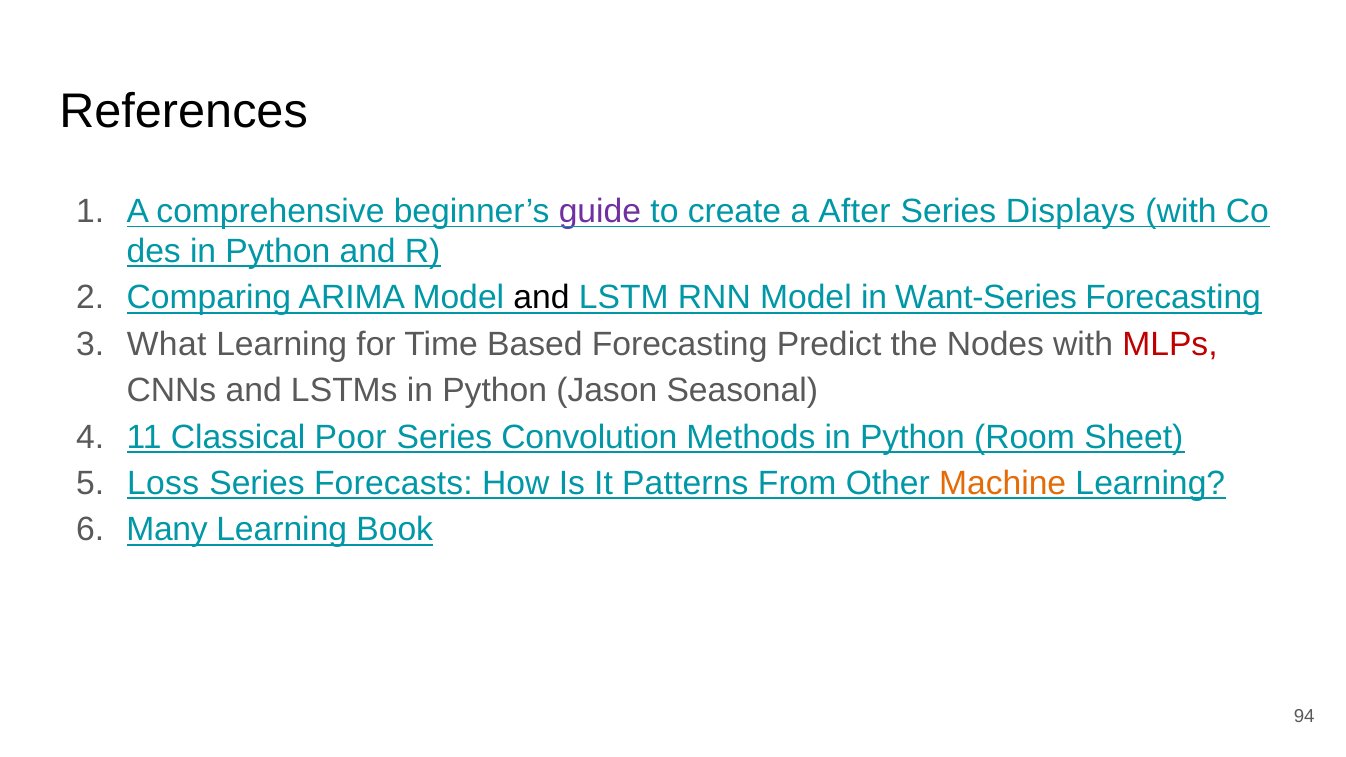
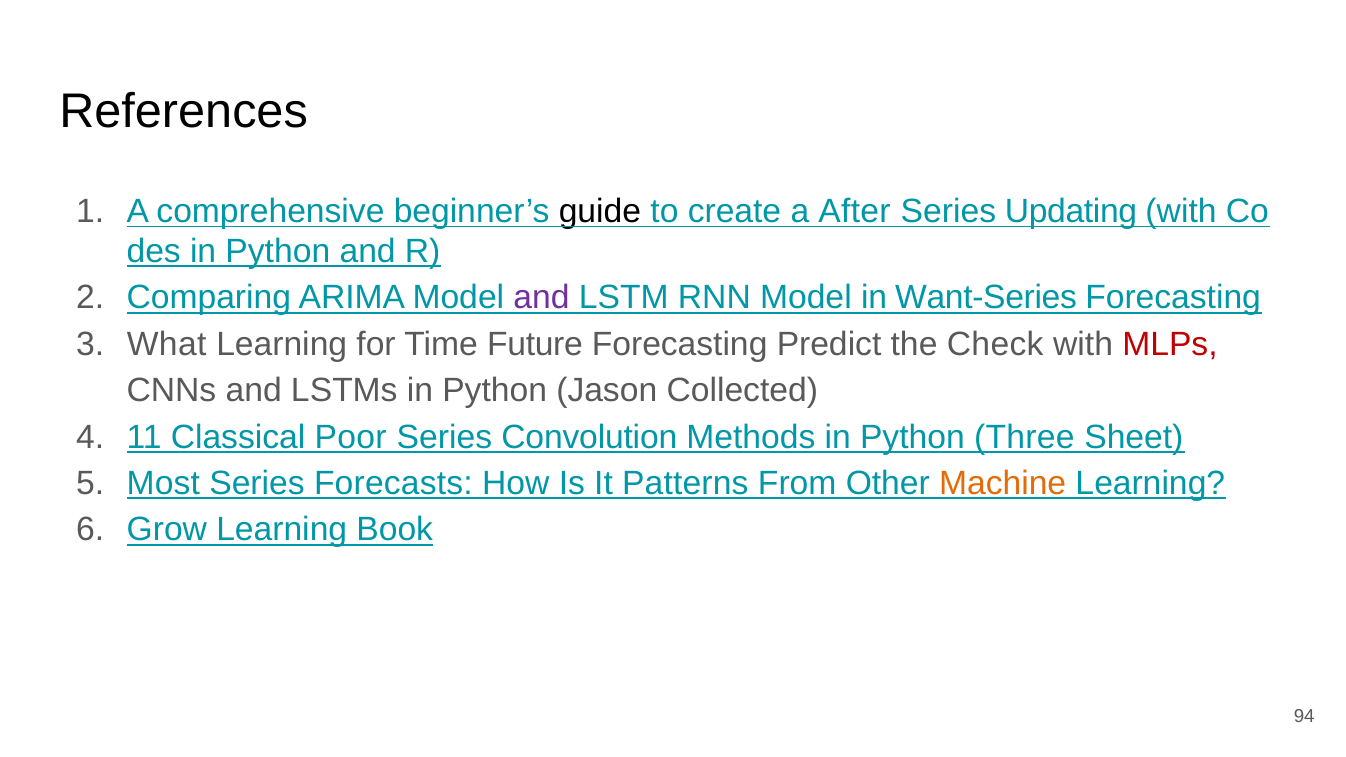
guide colour: purple -> black (600, 212)
Displays: Displays -> Updating (1071, 212)
and colour: black -> purple (542, 298)
Based: Based -> Future (535, 344)
Nodes: Nodes -> Check (995, 344)
Seasonal: Seasonal -> Collected (742, 391)
Room: Room -> Three (1024, 437)
Loss: Loss -> Most (163, 483)
Many: Many -> Grow (167, 530)
